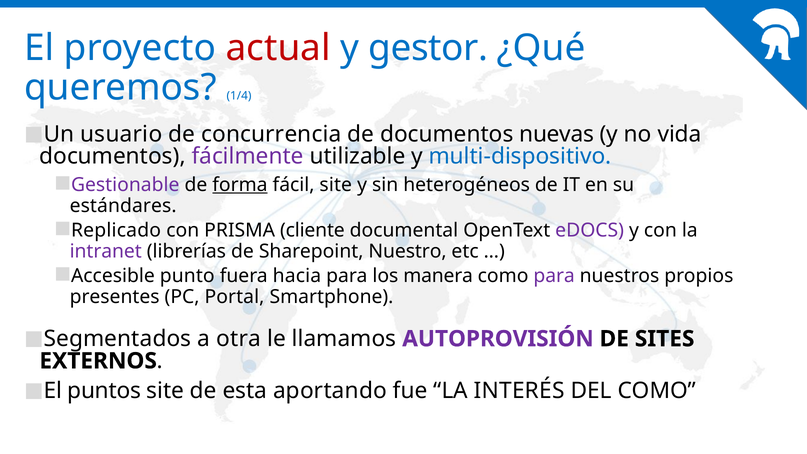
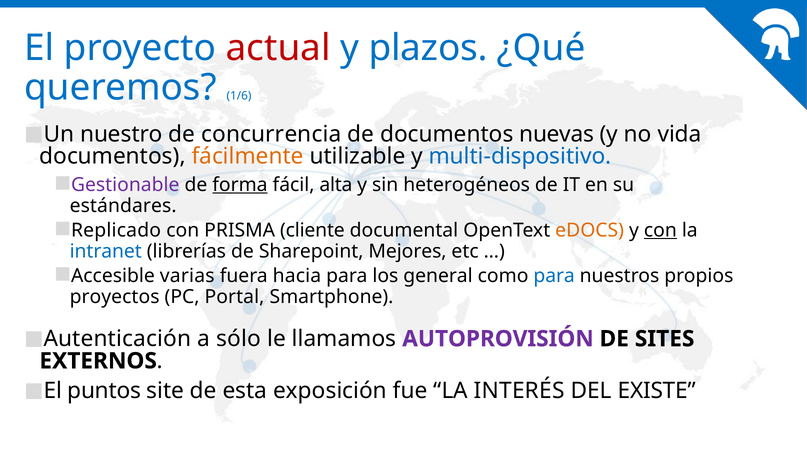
gestor: gestor -> plazos (428, 48)
1/4: 1/4 -> 1/6 (239, 96)
usuario: usuario -> nuestro (121, 134)
fácilmente colour: purple -> orange (248, 156)
fácil site: site -> alta (336, 185)
eDOCS colour: purple -> orange (590, 230)
con underline: none -> present (660, 230)
intranet colour: purple -> blue (106, 251)
Nuestro: Nuestro -> Mejores (408, 251)
punto: punto -> varias (187, 276)
manera: manera -> general (438, 276)
para colour: purple -> blue (554, 276)
presentes: presentes -> proyectos (115, 297)
Segmentados: Segmentados -> Autenticación (117, 339)
otra: otra -> sólo (239, 339)
aportando: aportando -> exposición (330, 390)
DEL COMO: COMO -> EXISTE (657, 390)
